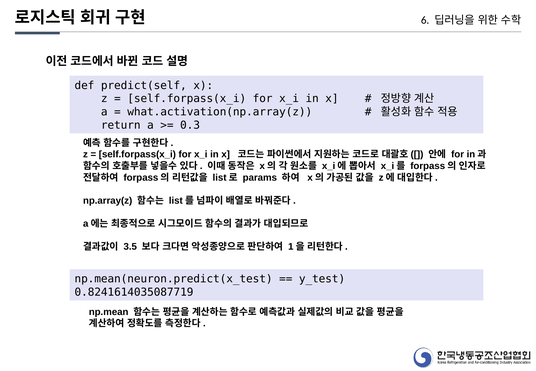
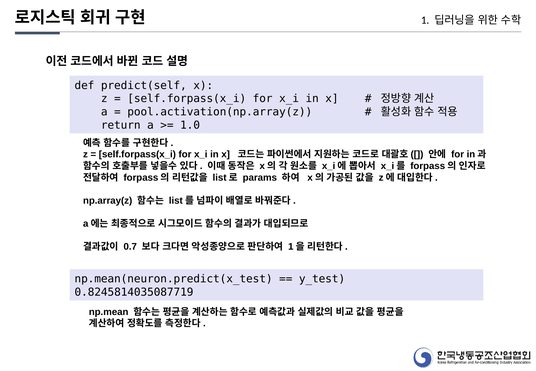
6: 6 -> 1 (425, 20)
what.activation(np.array(z: what.activation(np.array(z -> pool.activation(np.array(z (220, 112)
0.3: 0.3 -> 1.0 (190, 125)
3.5: 3.5 -> 0.7 (130, 247)
0.8241614035087719: 0.8241614035087719 -> 0.8245814035087719 (134, 292)
